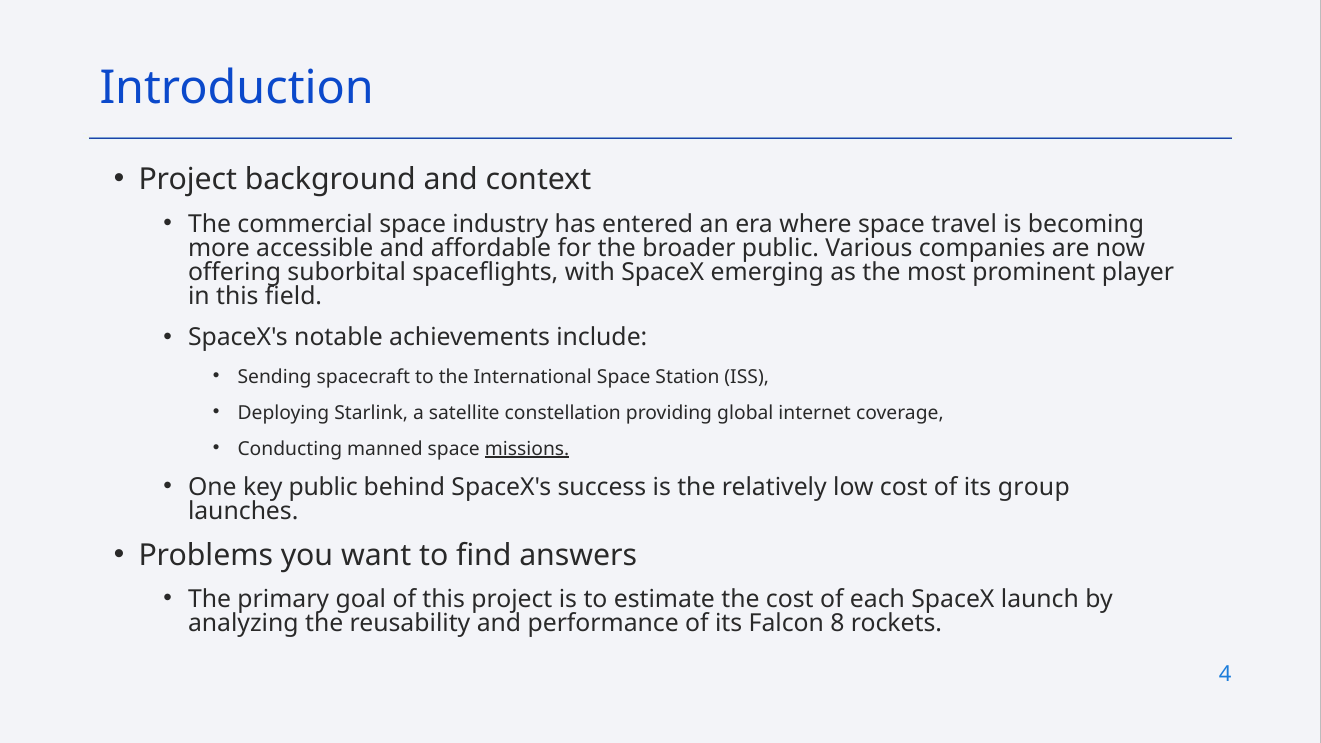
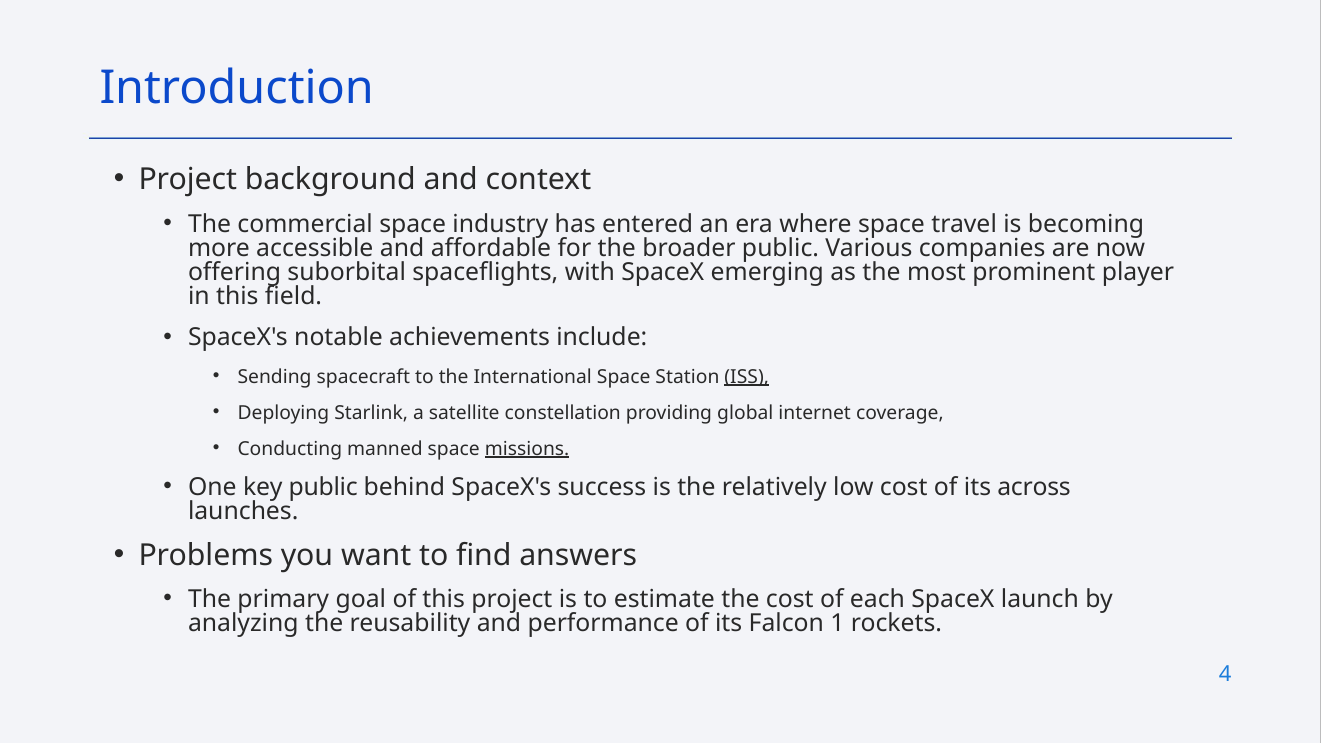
ISS underline: none -> present (747, 377)
group: group -> across (1034, 487)
8: 8 -> 1 (838, 624)
